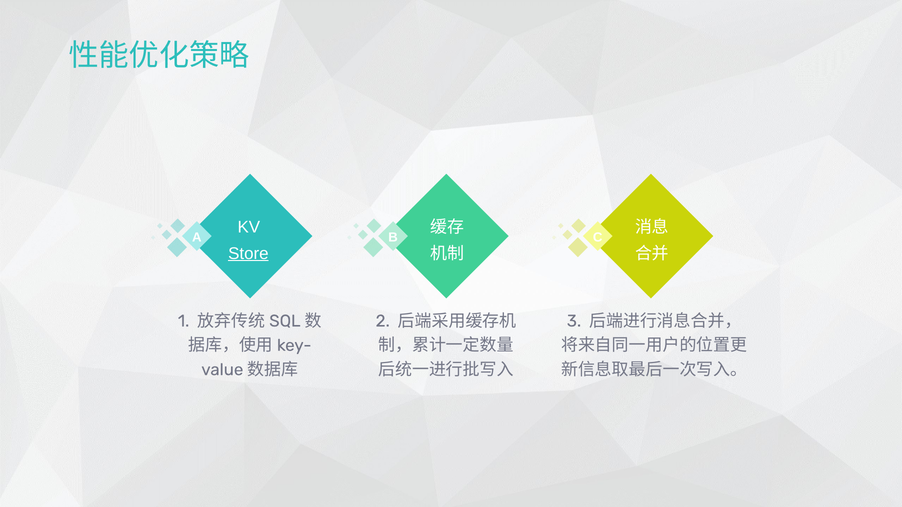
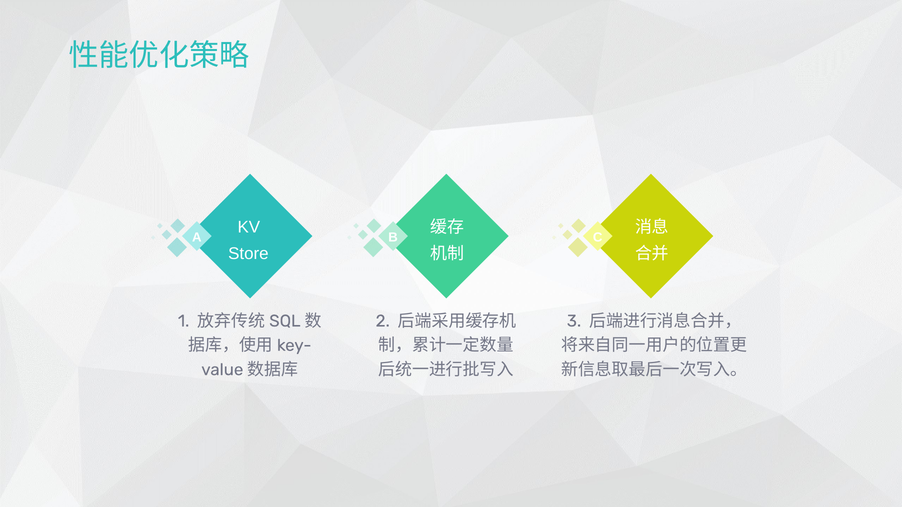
Store underline: present -> none (248, 254)
